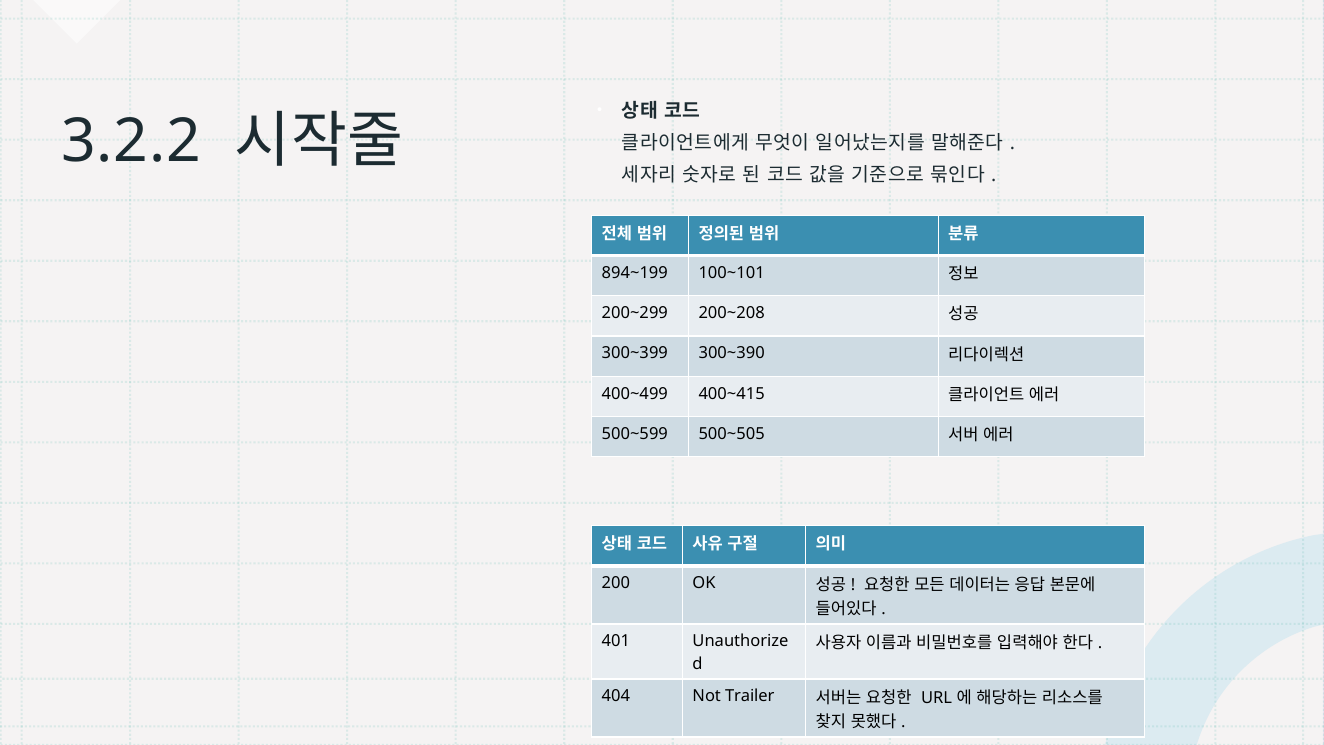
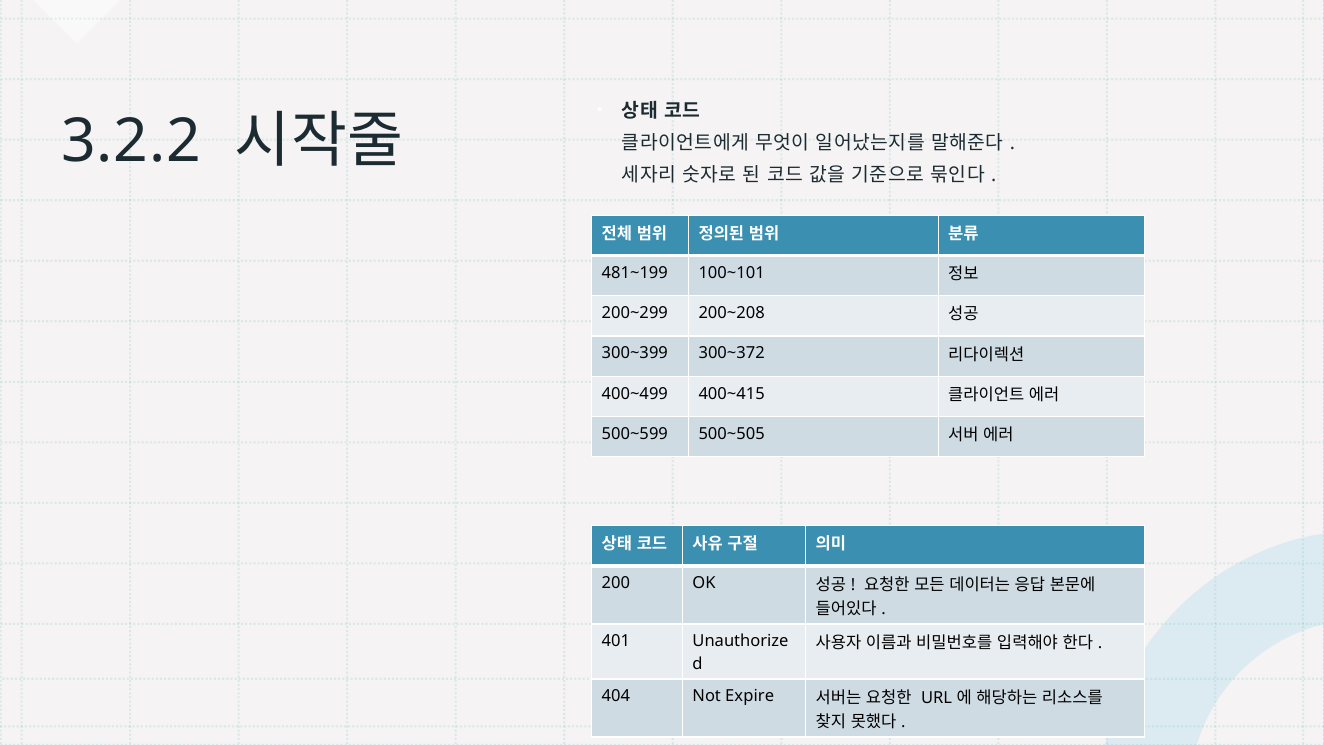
894~199: 894~199 -> 481~199 (635, 273)
300~390: 300~390 -> 300~372 (732, 353)
Trailer: Trailer -> Expire (750, 696)
